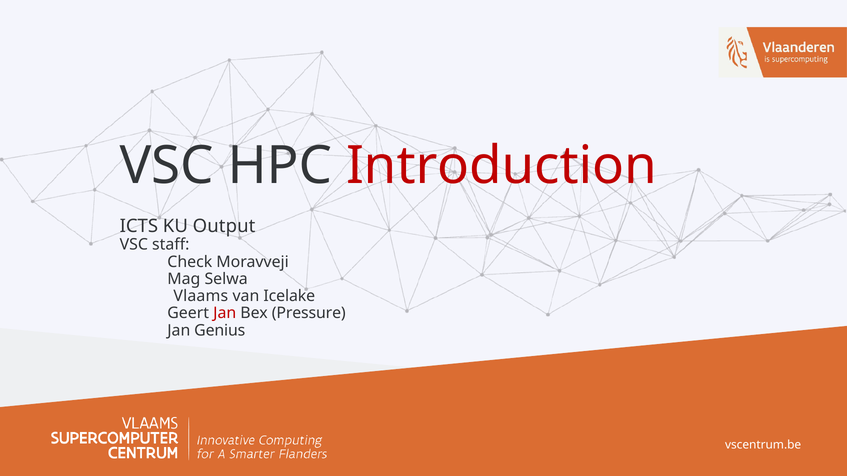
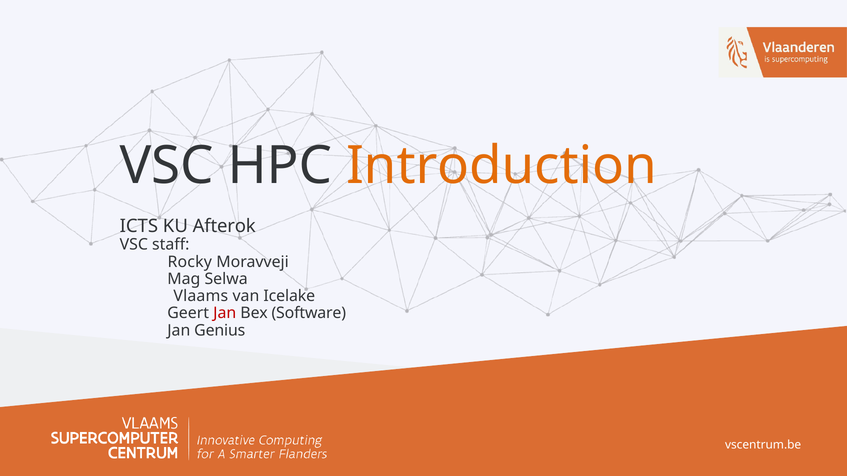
Introduction colour: red -> orange (502, 166)
Output: Output -> Afterok (224, 226)
Check: Check -> Rocky (190, 262)
Pressure: Pressure -> Software (309, 314)
